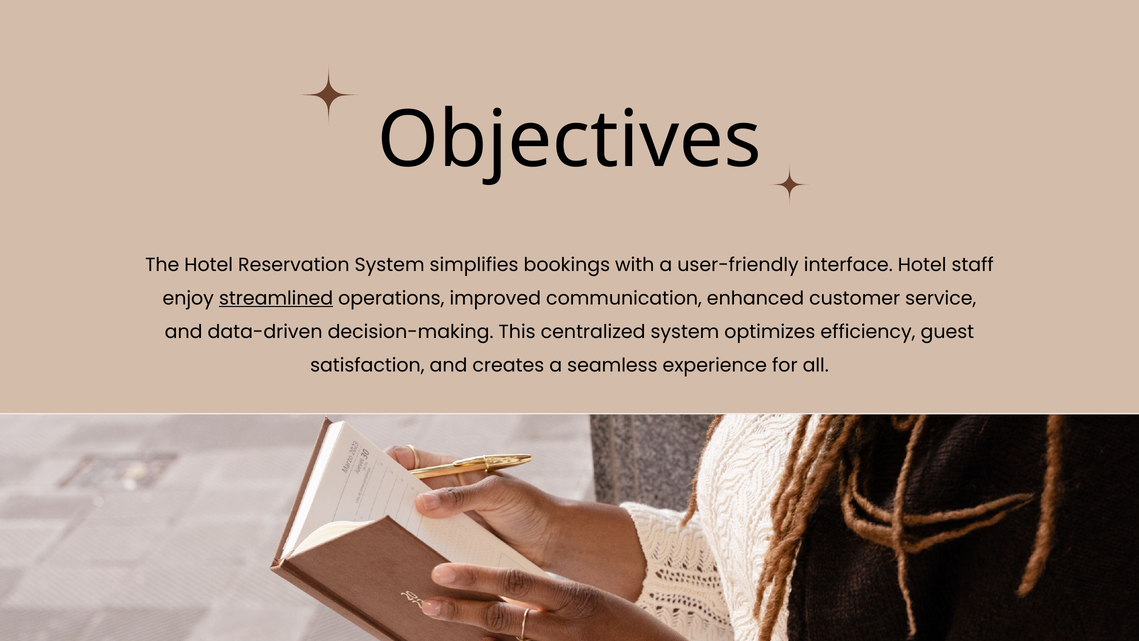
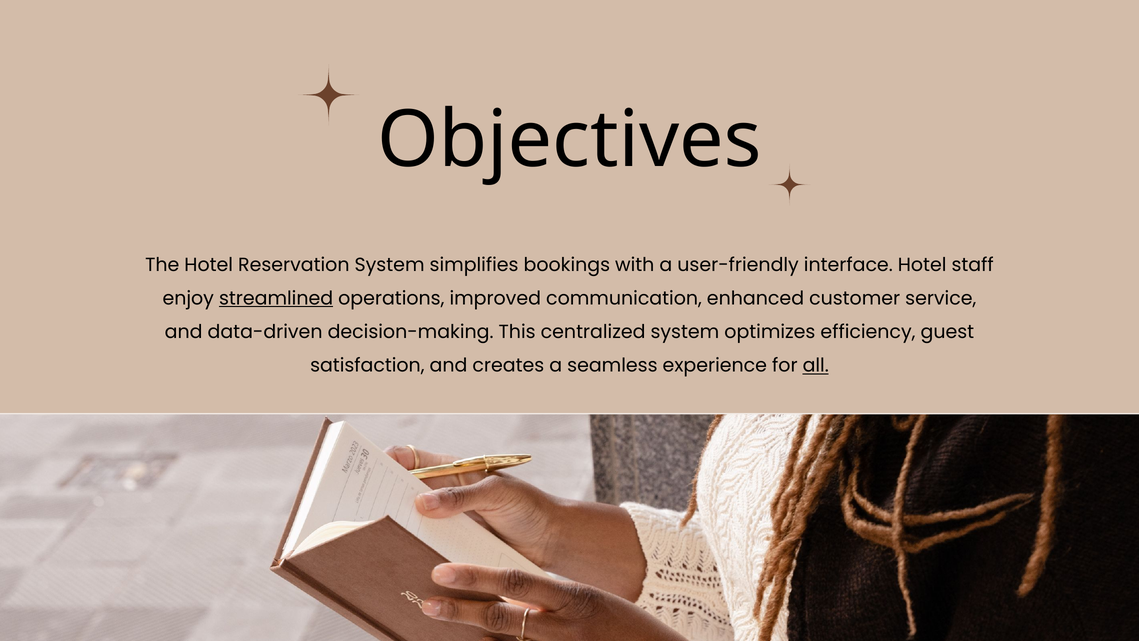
all underline: none -> present (816, 366)
